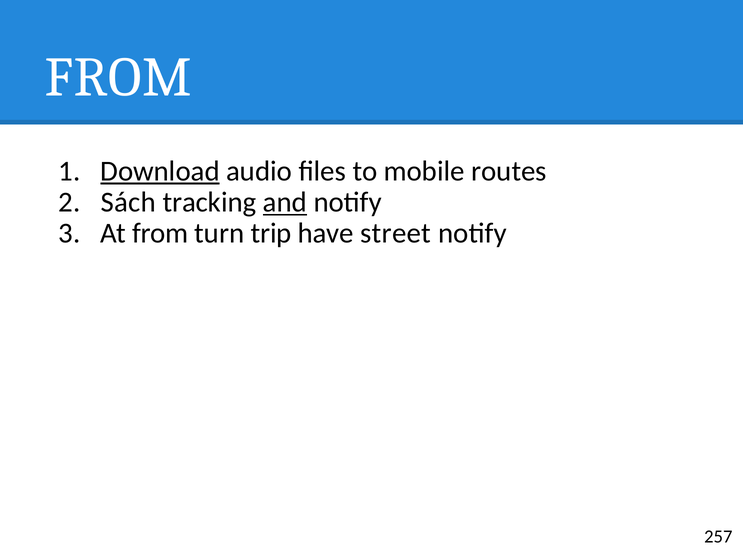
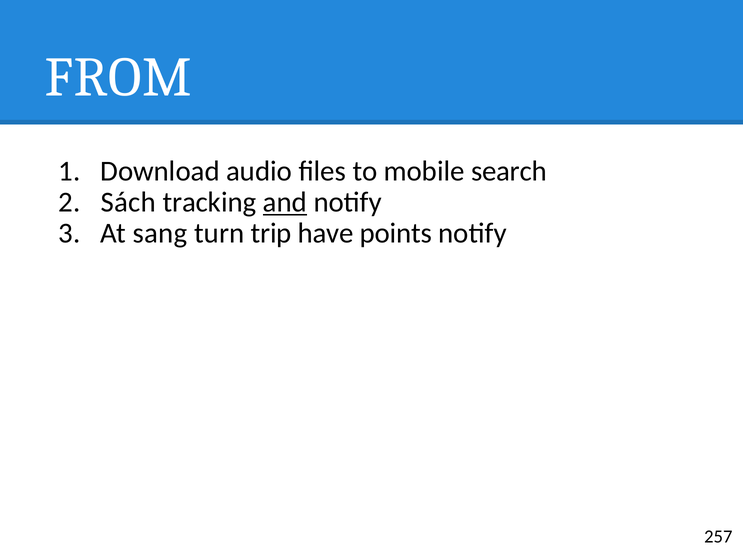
Download underline: present -> none (160, 171)
routes: routes -> search (509, 171)
At from: from -> sang (160, 233)
street: street -> points (396, 233)
